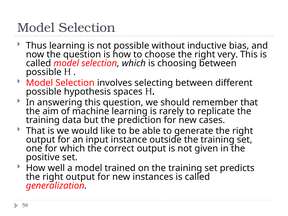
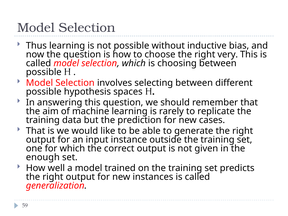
positive: positive -> enough (43, 157)
